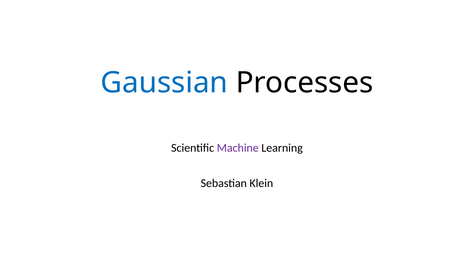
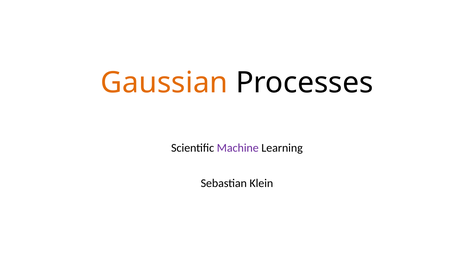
Gaussian colour: blue -> orange (164, 83)
